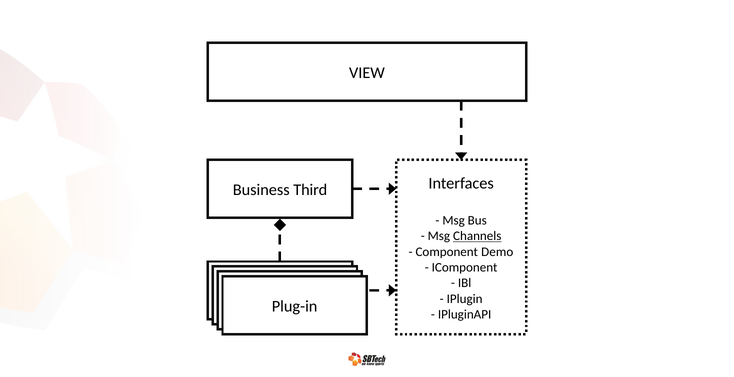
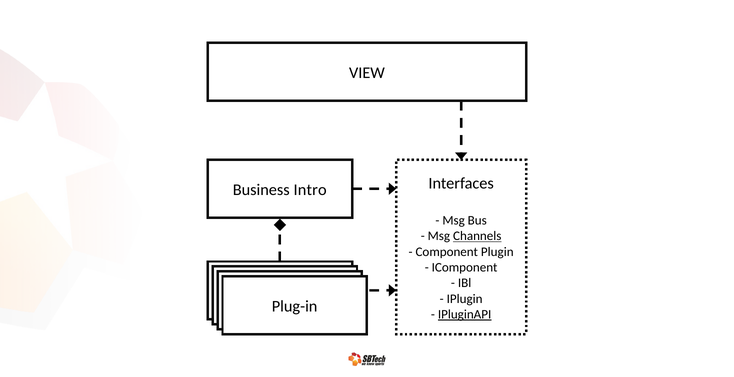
Third: Third -> Intro (310, 190)
Demo: Demo -> Plugin (497, 252)
IPluginAPI underline: none -> present (465, 314)
